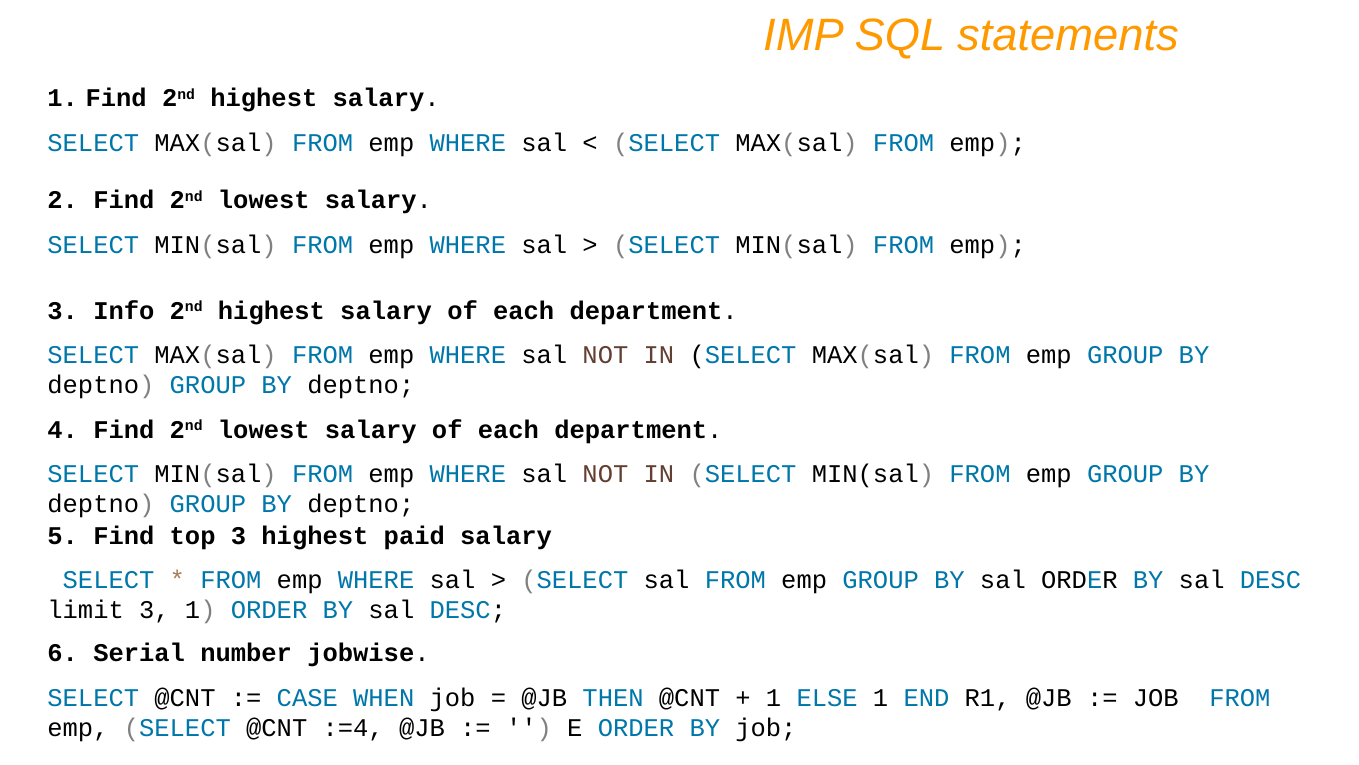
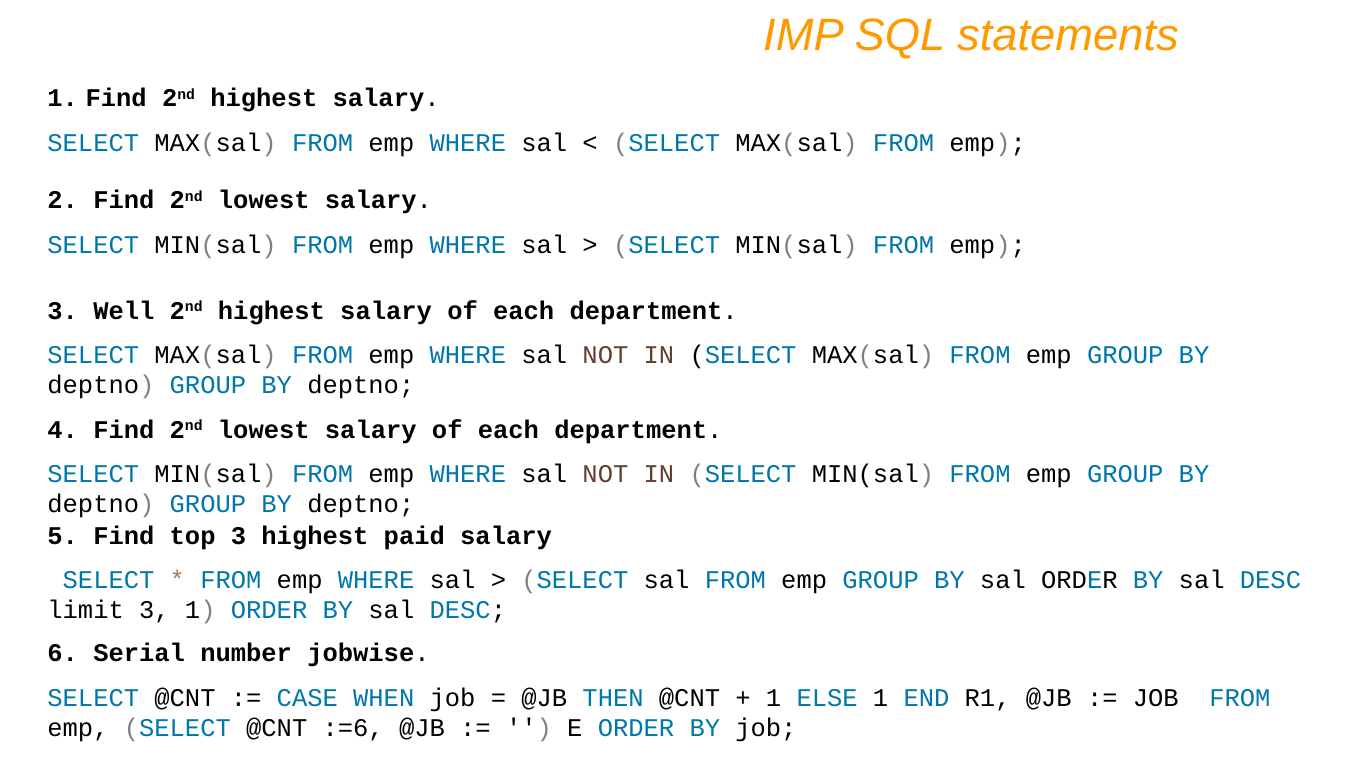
Info: Info -> Well (124, 310)
:=4: :=4 -> :=6 (353, 728)
